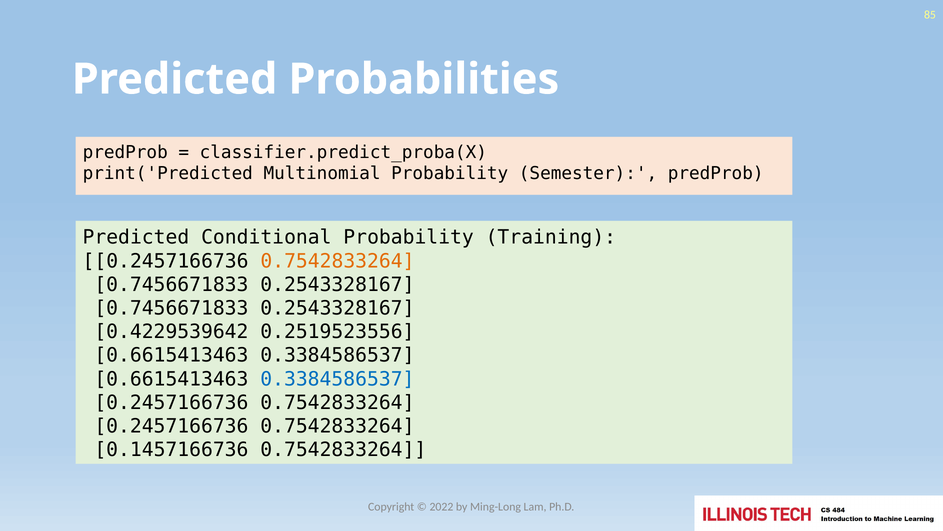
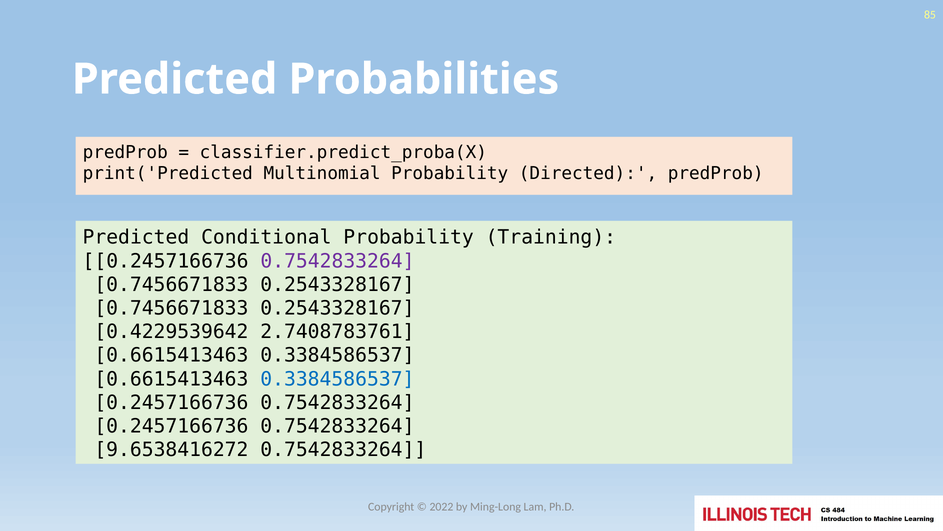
Semester: Semester -> Directed (588, 173)
0.7542833264 colour: orange -> purple (337, 261)
0.2519523556: 0.2519523556 -> 2.7408783761 (337, 332)
0.1457166736: 0.1457166736 -> 9.6538416272 (171, 449)
